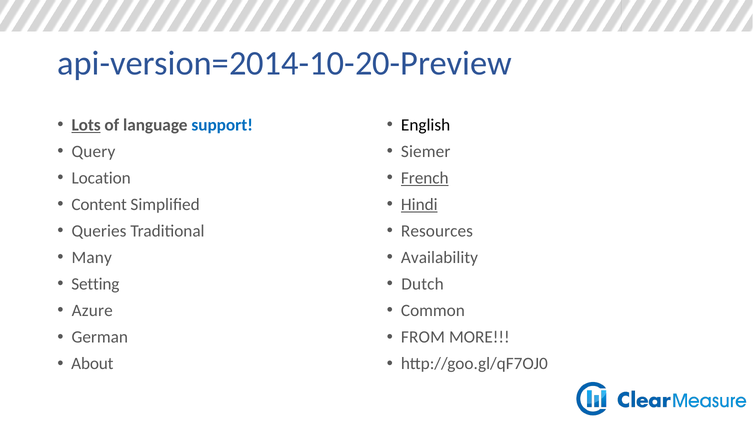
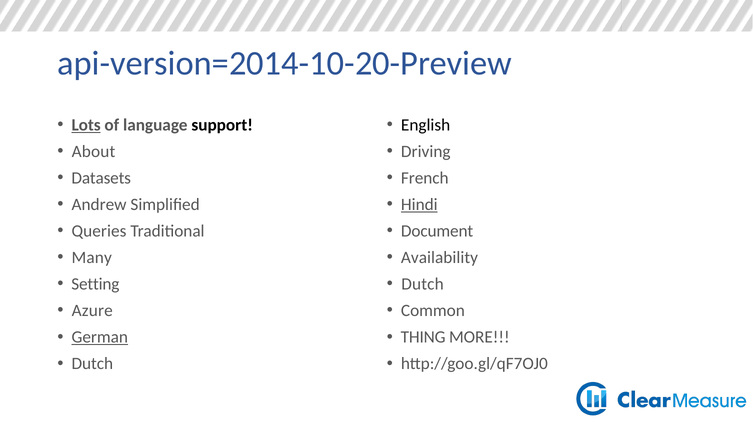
support colour: blue -> black (222, 125)
Query: Query -> About (93, 151)
Siemer: Siemer -> Driving (426, 151)
Location: Location -> Datasets (101, 178)
French underline: present -> none (425, 178)
Content: Content -> Andrew (99, 204)
Resources: Resources -> Document (437, 231)
German underline: none -> present (100, 337)
FROM: FROM -> THING (423, 337)
About: About -> Dutch (92, 363)
